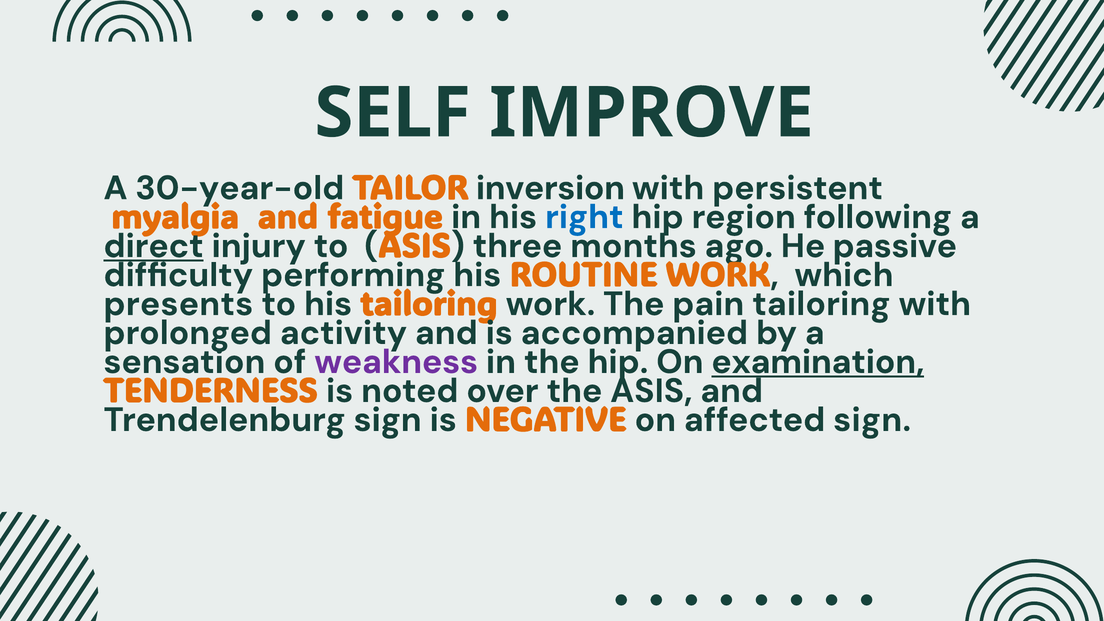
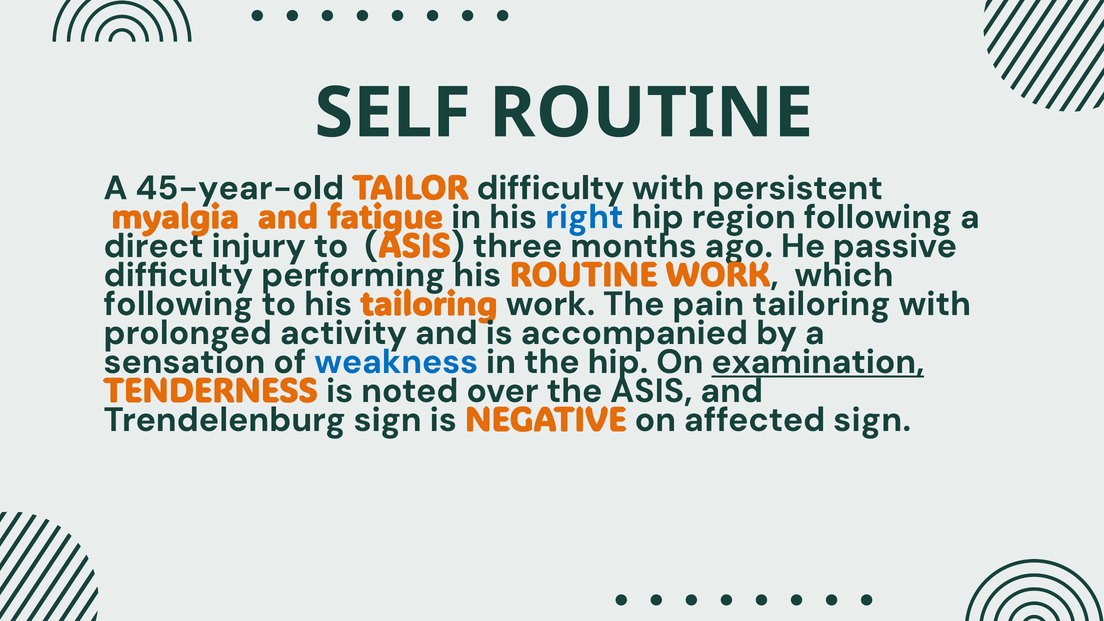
SELF IMPROVE: IMPROVE -> ROUTINE (651, 113)
30-year-old: 30-year-old -> 45-year-old (240, 188)
TAILOR inversion: inversion -> difficulty (550, 188)
direct underline: present -> none (154, 246)
presents: presents -> following (178, 304)
weakness colour: purple -> blue (396, 362)
